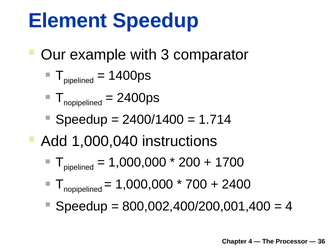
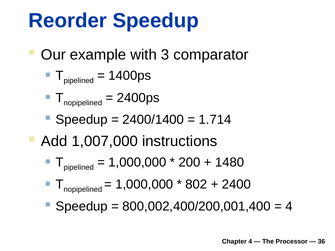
Element: Element -> Reorder (68, 21)
1,000,040: 1,000,040 -> 1,007,000 (105, 141)
1700: 1700 -> 1480 (230, 162)
700: 700 -> 802 (196, 185)
